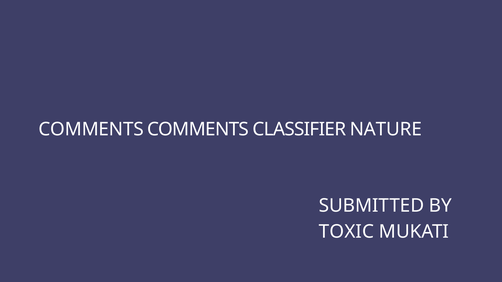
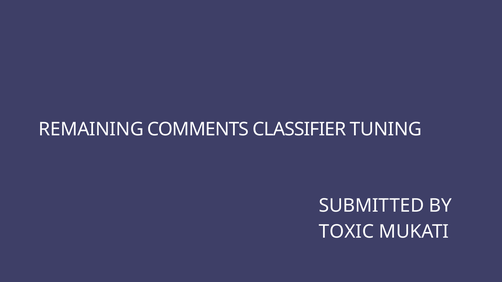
COMMENTS: COMMENTS -> REMAINING (91, 129)
NATURE: NATURE -> TUNING (386, 129)
